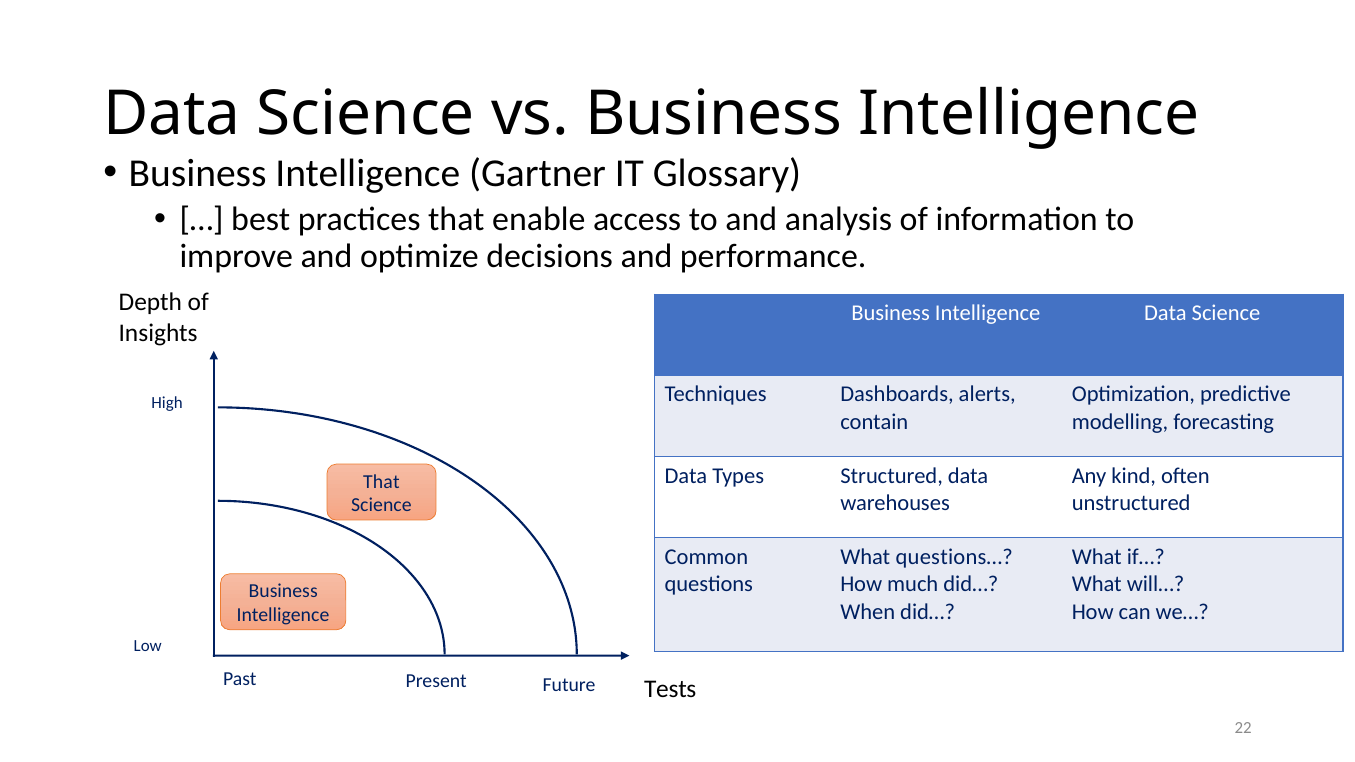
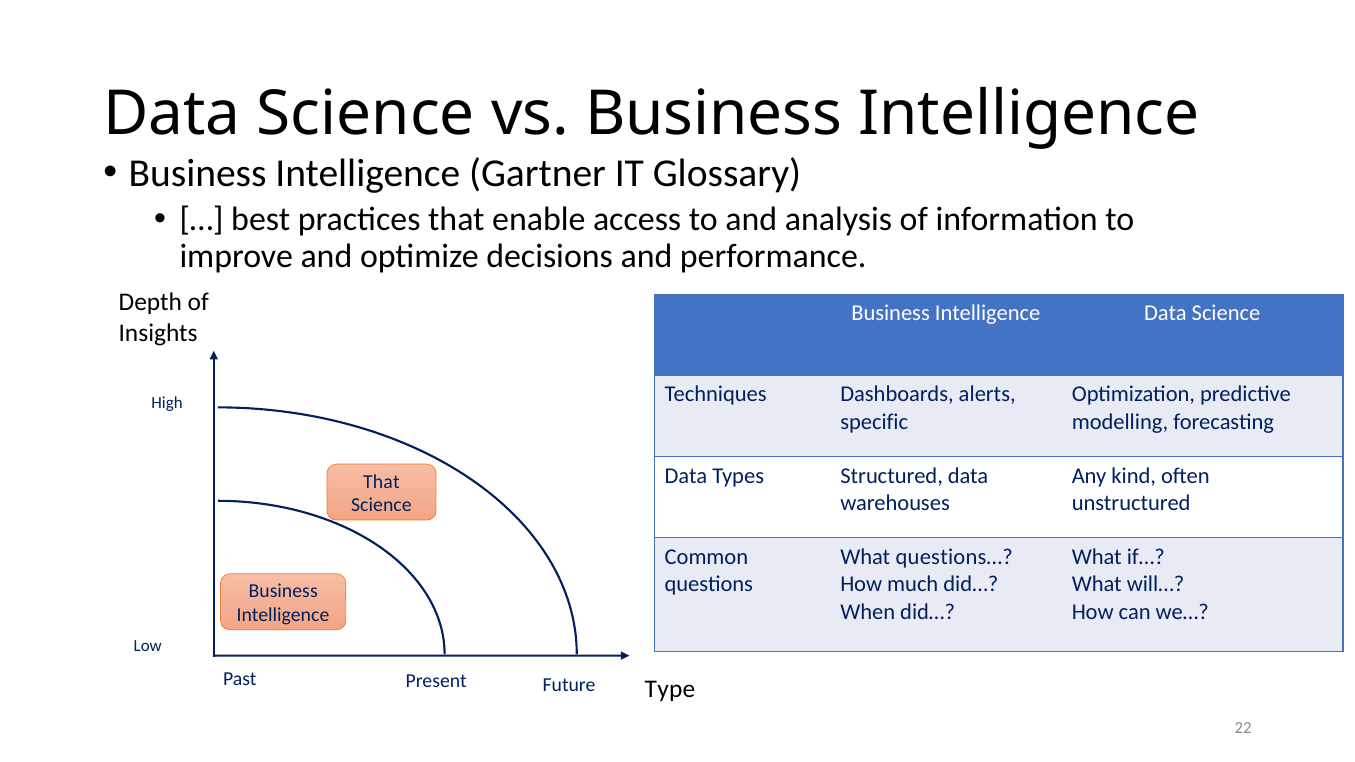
contain: contain -> specific (874, 422)
Tests: Tests -> Type (670, 690)
